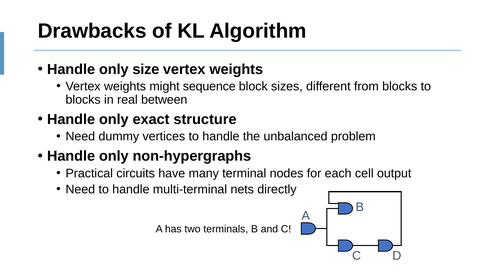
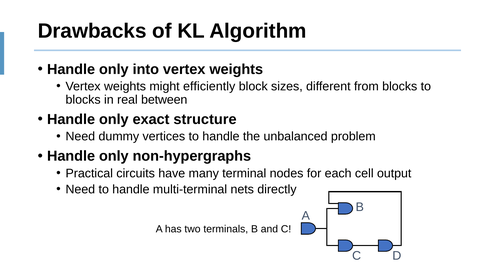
size: size -> into (146, 69)
sequence: sequence -> efficiently (209, 86)
